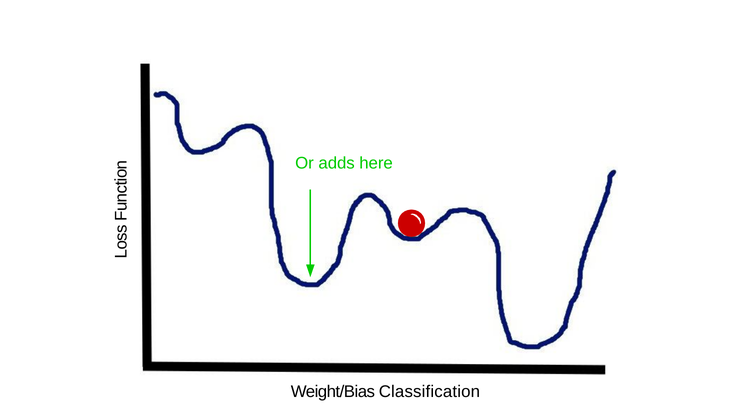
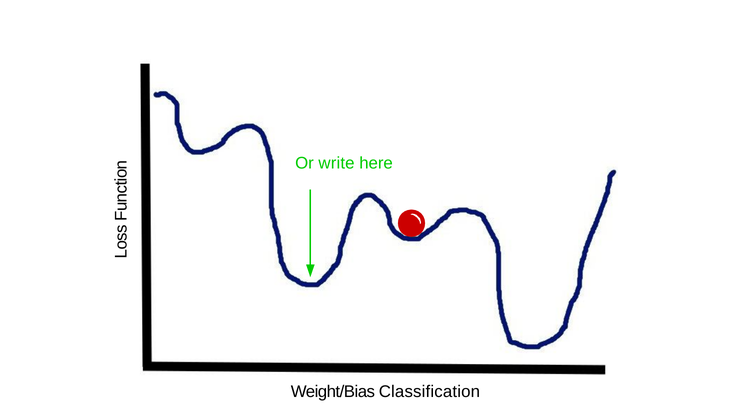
adds: adds -> write (337, 163)
